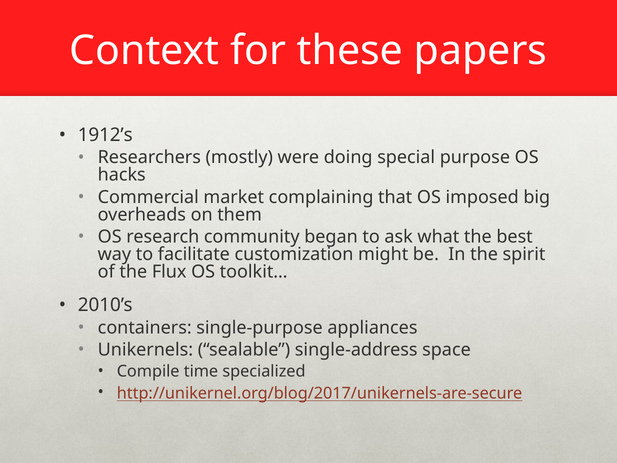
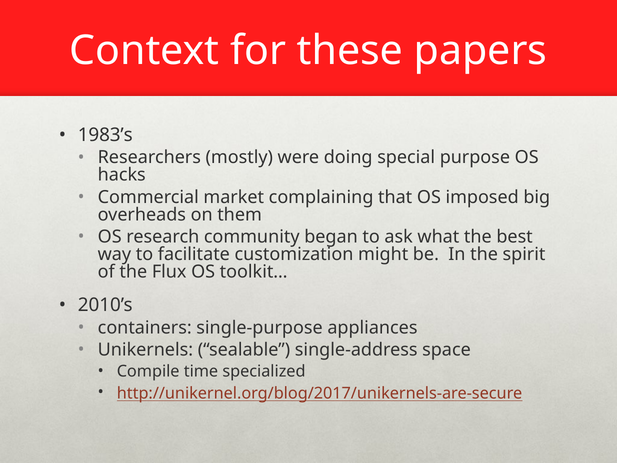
1912’s: 1912’s -> 1983’s (105, 135)
